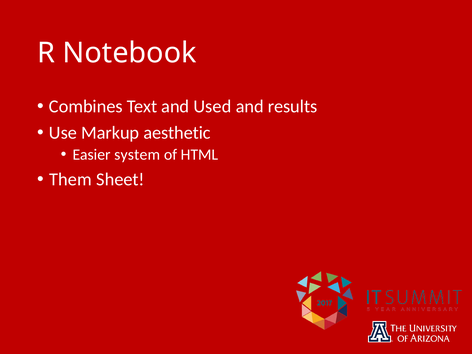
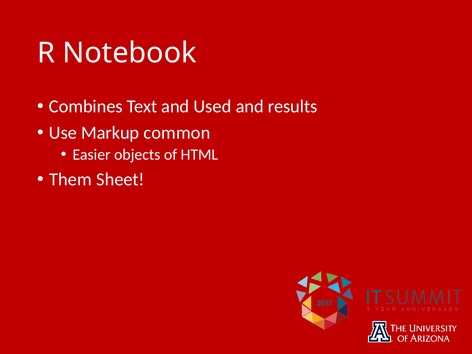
aesthetic: aesthetic -> common (177, 133)
system: system -> objects (137, 154)
